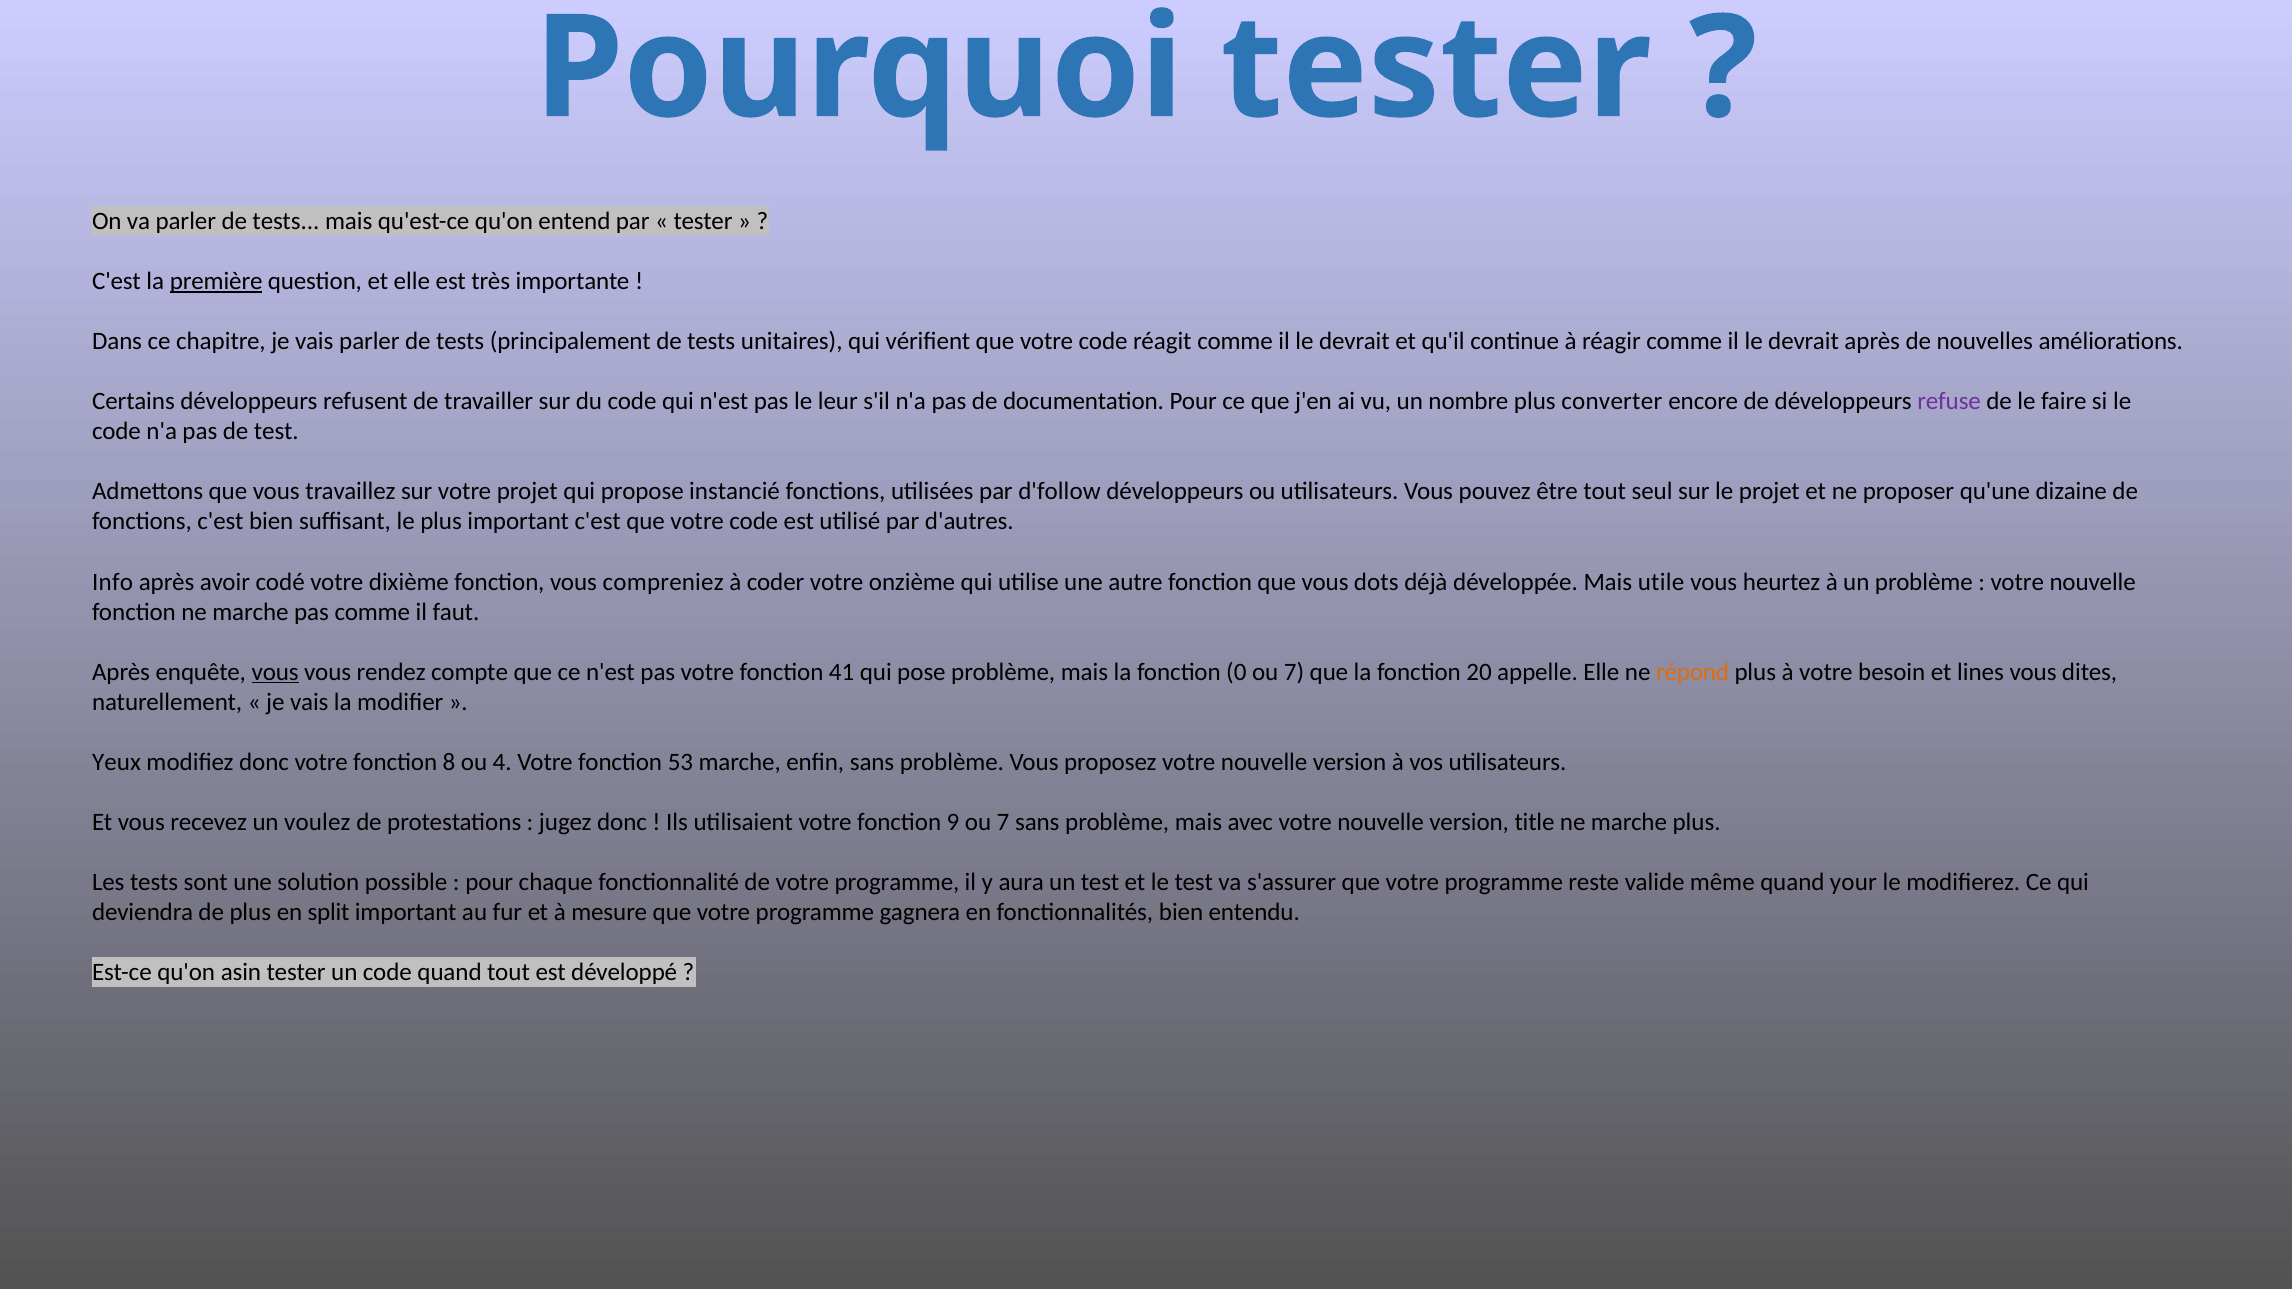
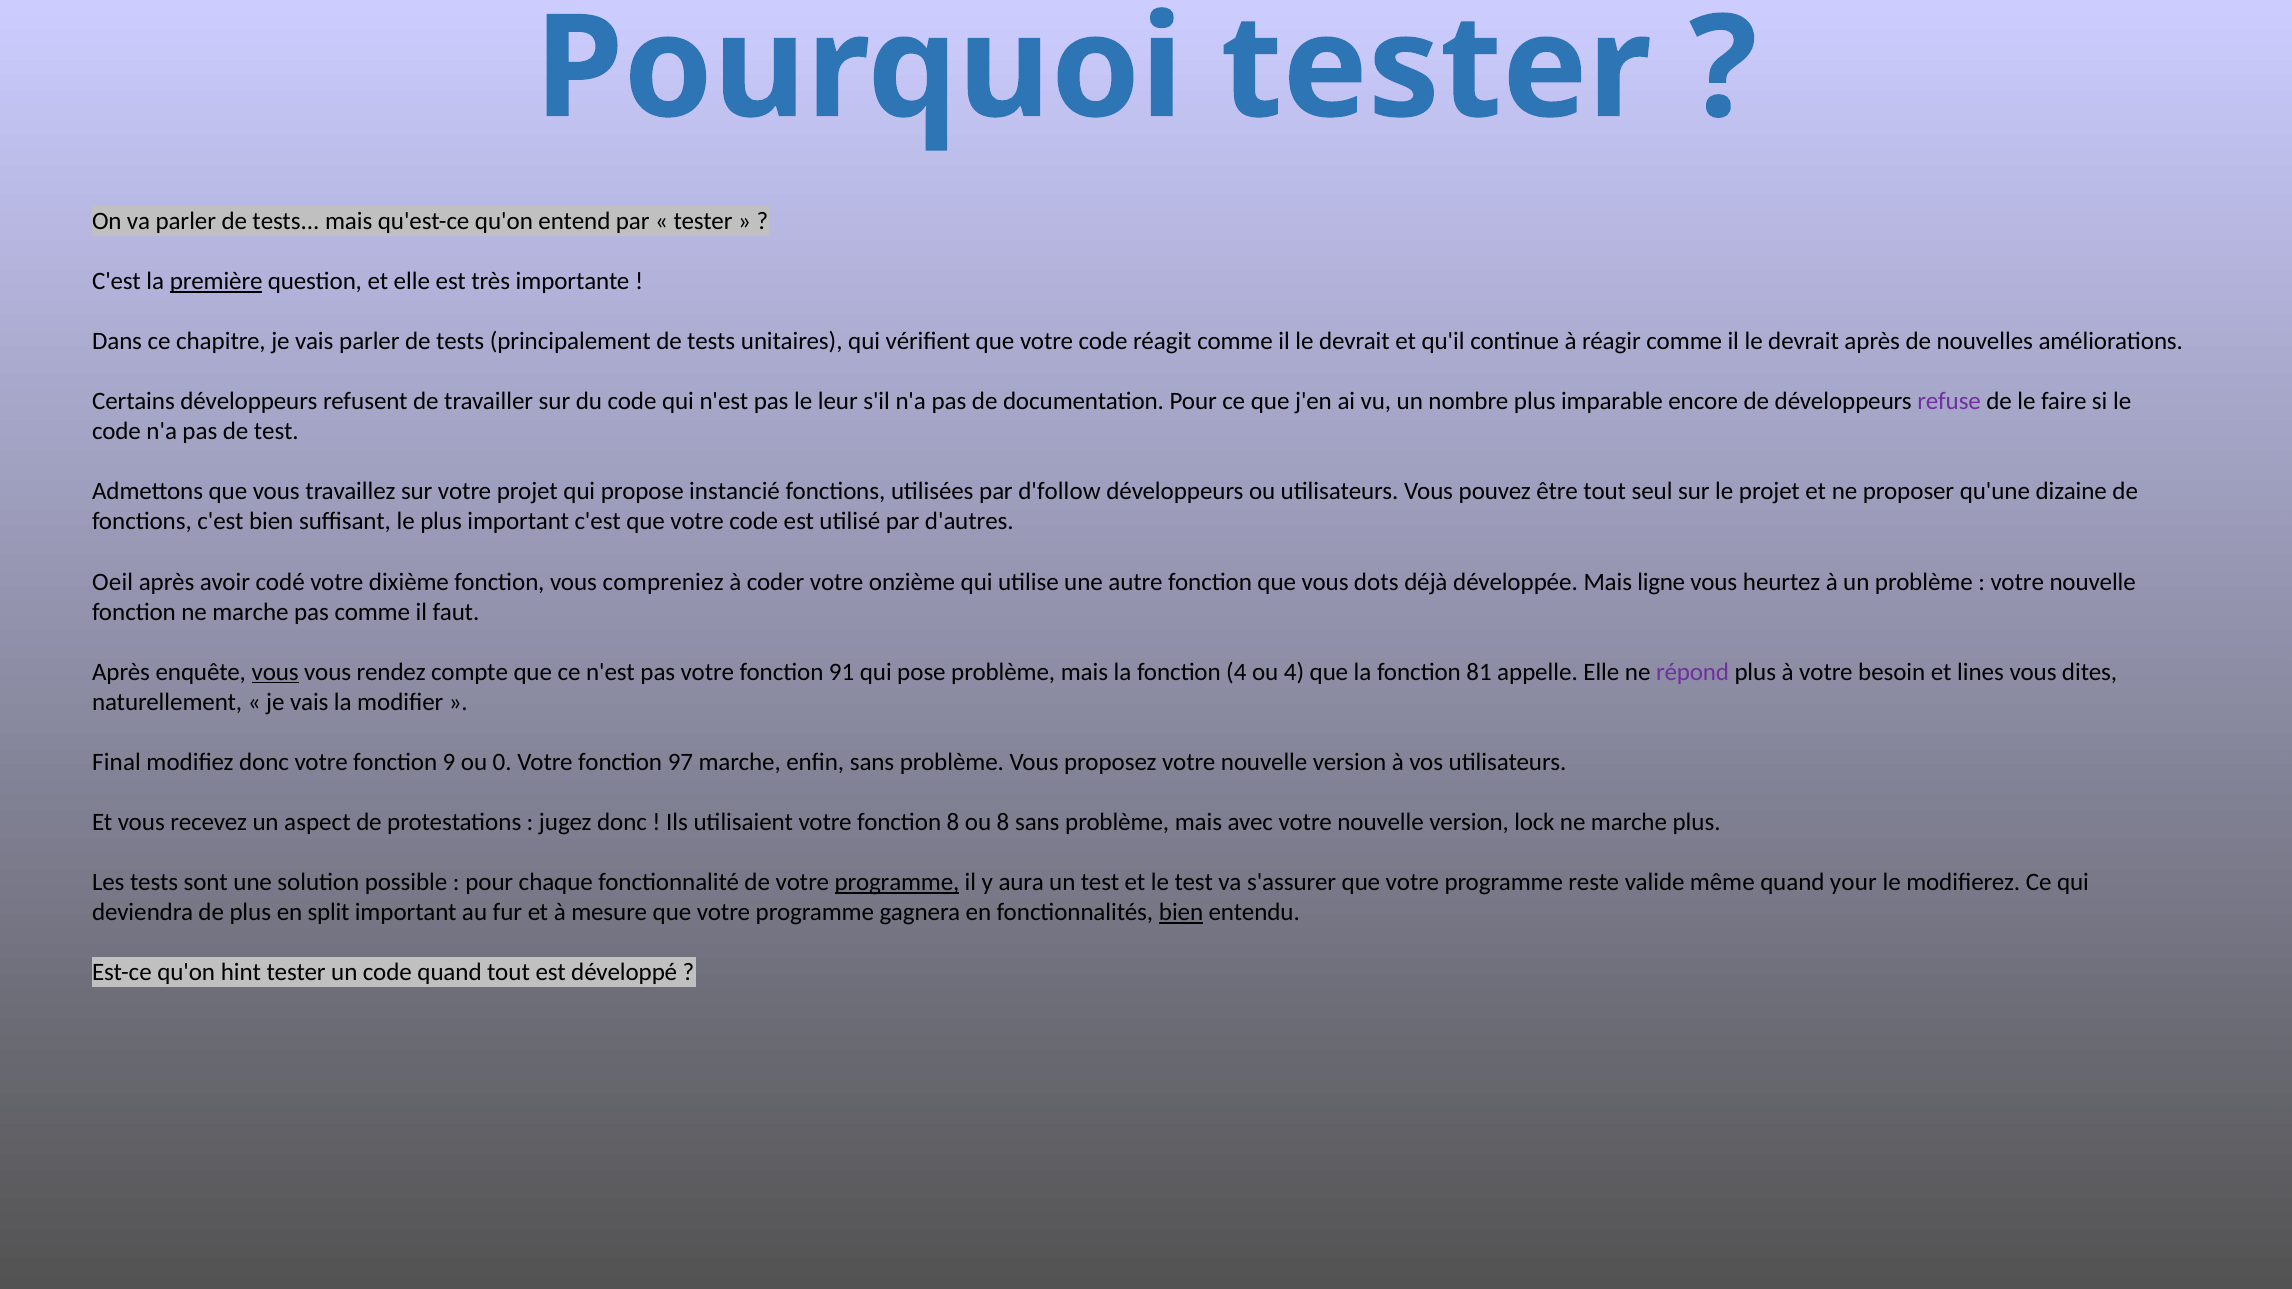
converter: converter -> imparable (1612, 402)
Info: Info -> Oeil (113, 582)
utile: utile -> ligne (1661, 582)
41: 41 -> 91 (842, 672)
fonction 0: 0 -> 4 (1236, 672)
7: 7 -> 4 (1294, 672)
20: 20 -> 81 (1479, 672)
répond colour: orange -> purple (1693, 672)
Yeux: Yeux -> Final (117, 762)
8: 8 -> 9 (449, 762)
4: 4 -> 0 (502, 762)
53: 53 -> 97 (680, 762)
voulez: voulez -> aspect (317, 822)
fonction 9: 9 -> 8 (953, 822)
7: 7 -> 8 (1003, 822)
title: title -> lock (1535, 822)
programme underline: none -> present (897, 882)
bien underline: none -> present (1181, 912)
asin: asin -> hint (241, 973)
